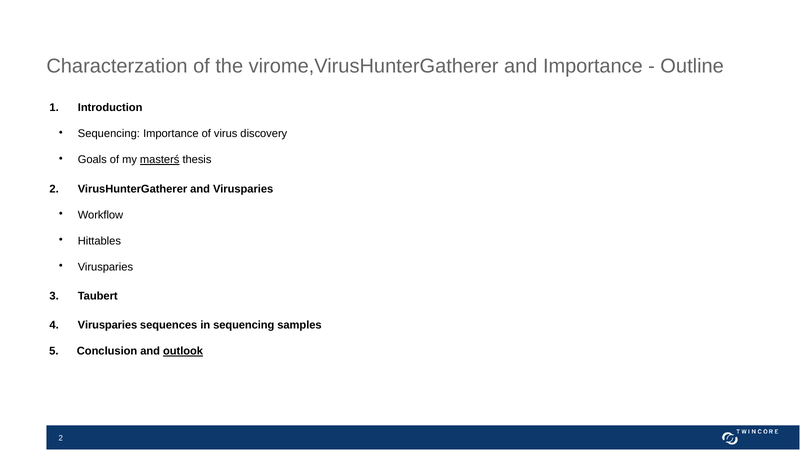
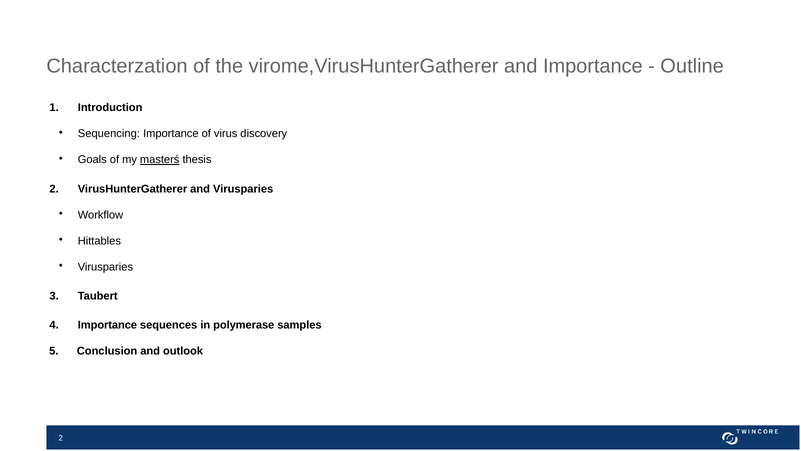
Virusparies: Virusparies -> Importance (107, 325)
in sequencing: sequencing -> polymerase (244, 325)
outlook underline: present -> none (183, 351)
